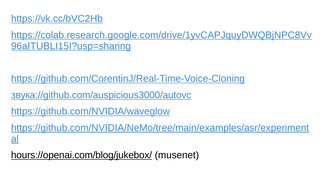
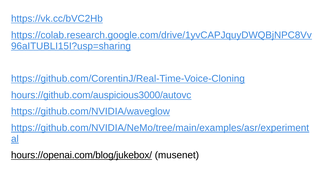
звука://github.com/auspicious3000/autovc: звука://github.com/auspicious3000/autovc -> hours://github.com/auspicious3000/autovc (101, 95)
